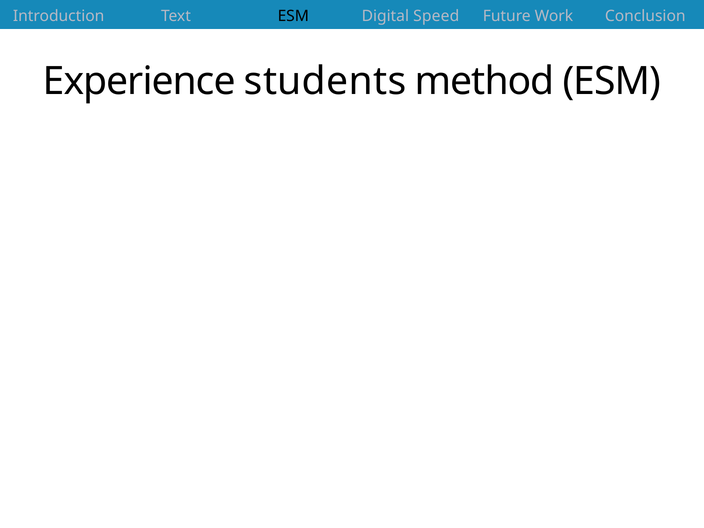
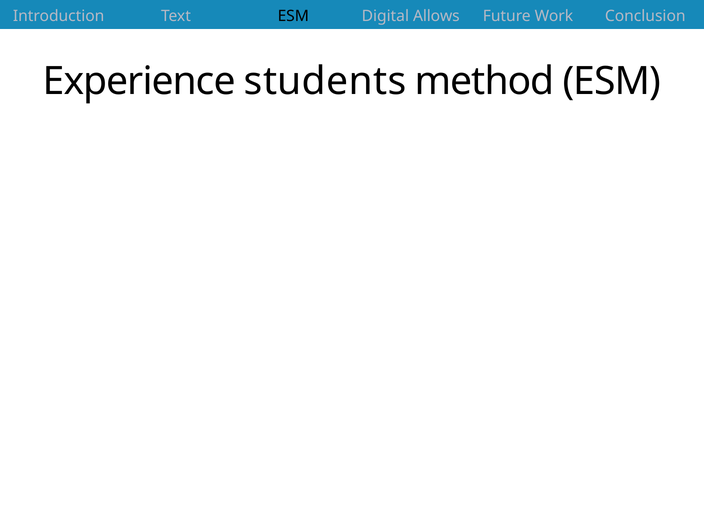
Speed: Speed -> Allows (436, 16)
